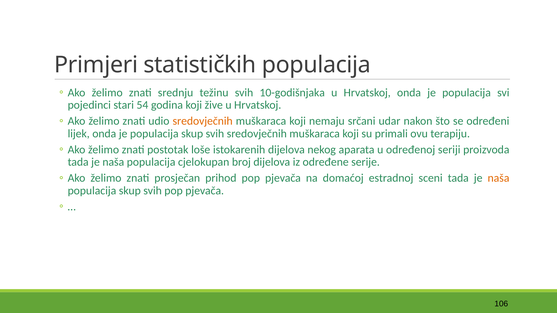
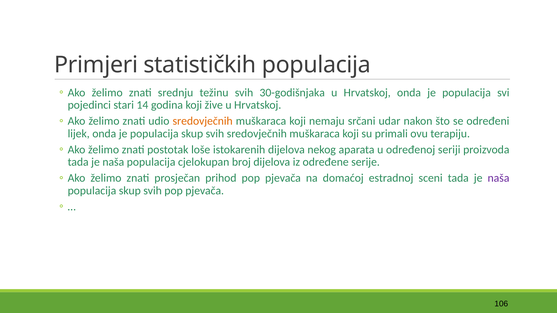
10-godišnjaka: 10-godišnjaka -> 30-godišnjaka (292, 93)
54: 54 -> 14 (142, 105)
naša colour: orange -> purple (499, 178)
